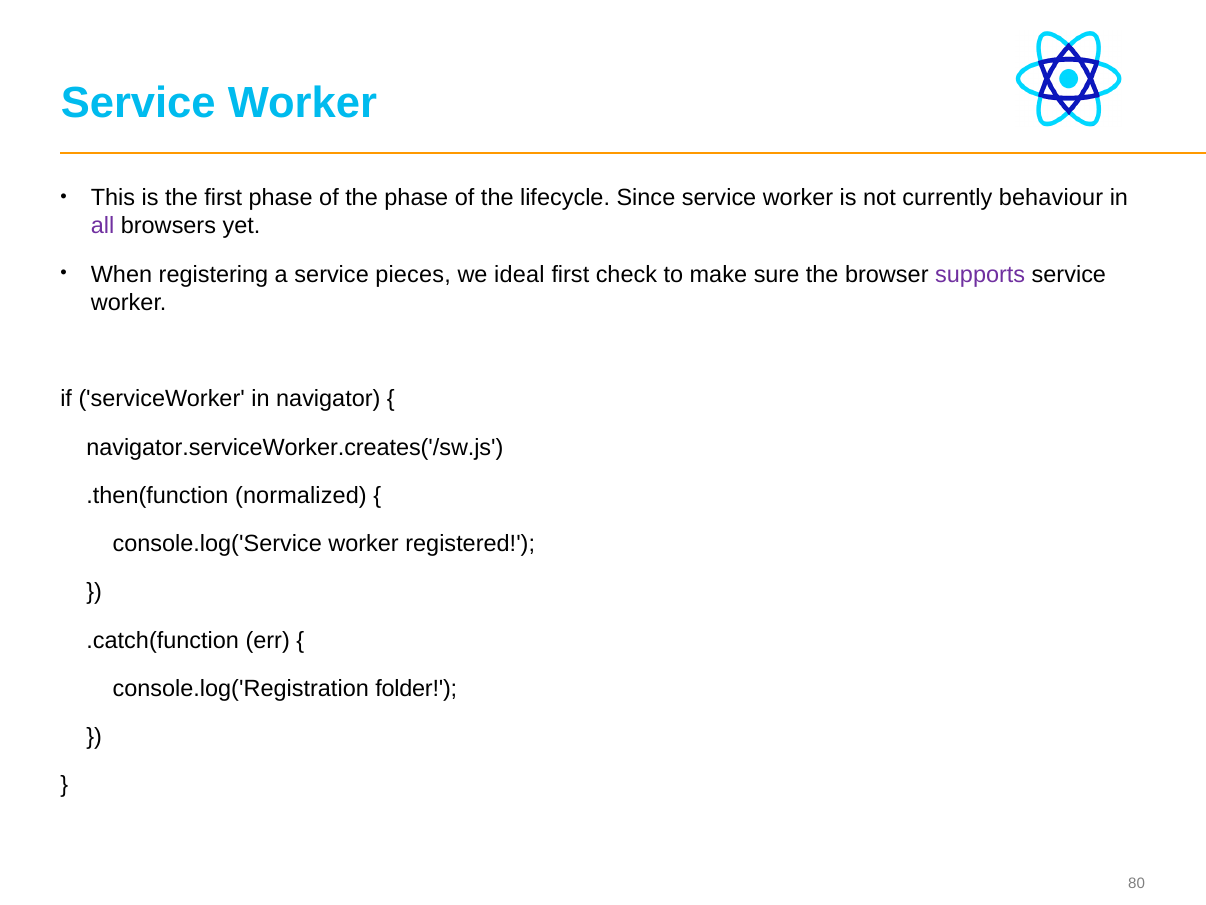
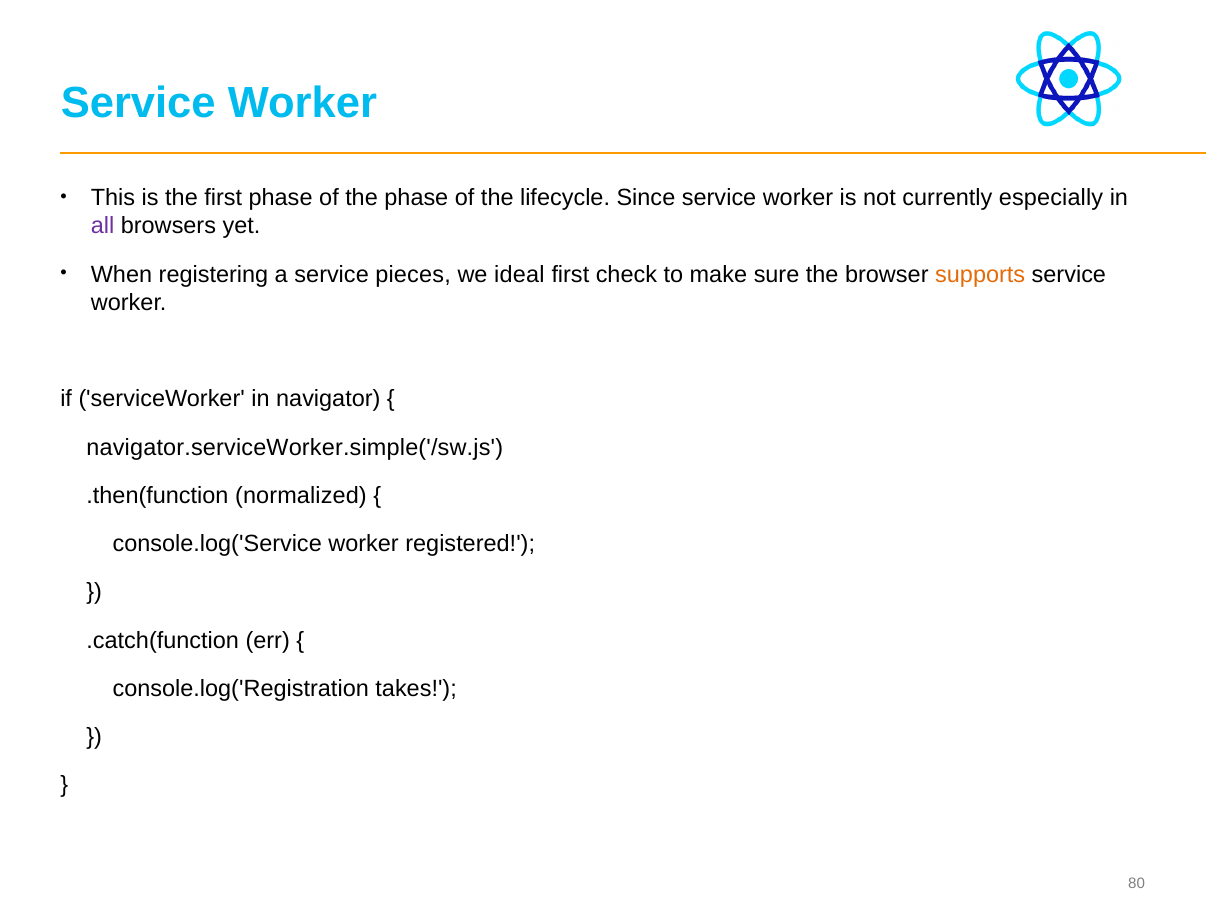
behaviour: behaviour -> especially (1051, 198)
supports colour: purple -> orange (980, 274)
navigator.serviceWorker.creates('/sw.js: navigator.serviceWorker.creates('/sw.js -> navigator.serviceWorker.simple('/sw.js (295, 447)
folder: folder -> takes (416, 688)
